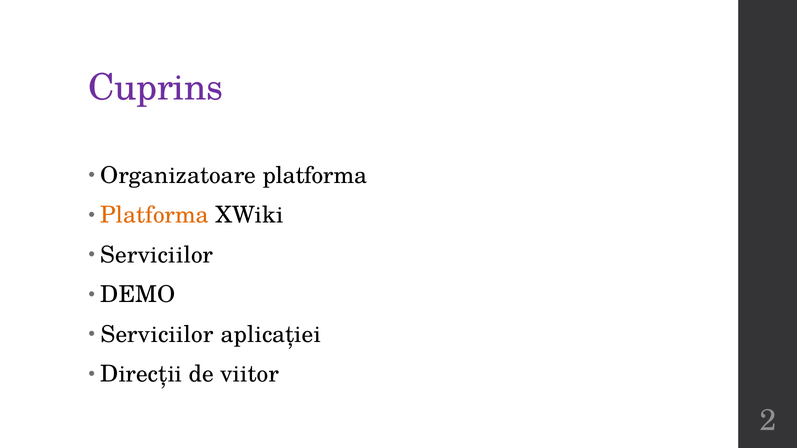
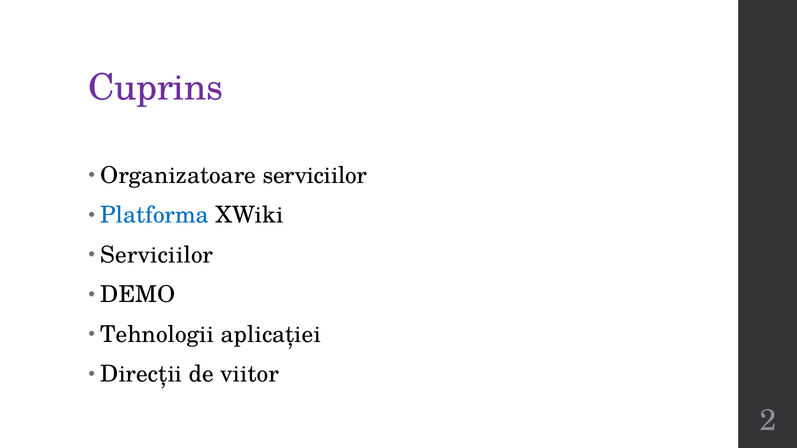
Organizatoare platforma: platforma -> serviciilor (315, 176)
Platforma colour: orange -> blue (155, 215)
Serviciilor: Serviciilor -> Tehnologii (157, 335)
